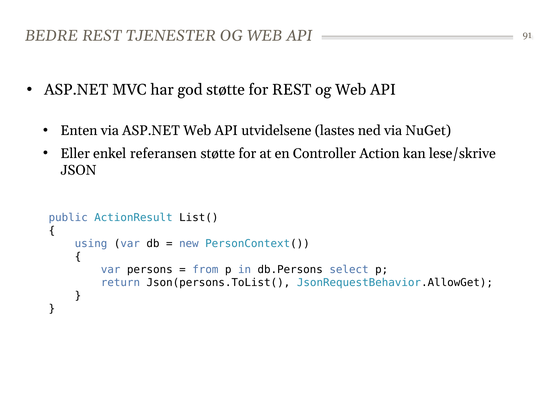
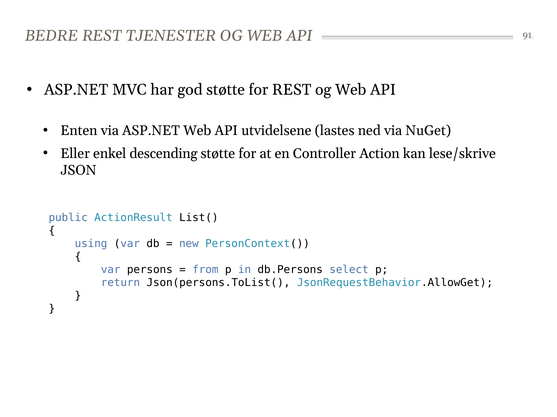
referansen: referansen -> descending (164, 154)
